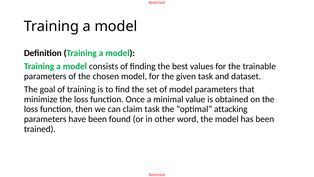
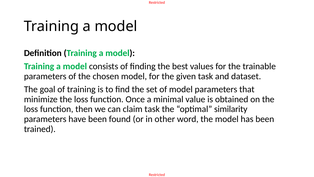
attacking: attacking -> similarity (231, 109)
